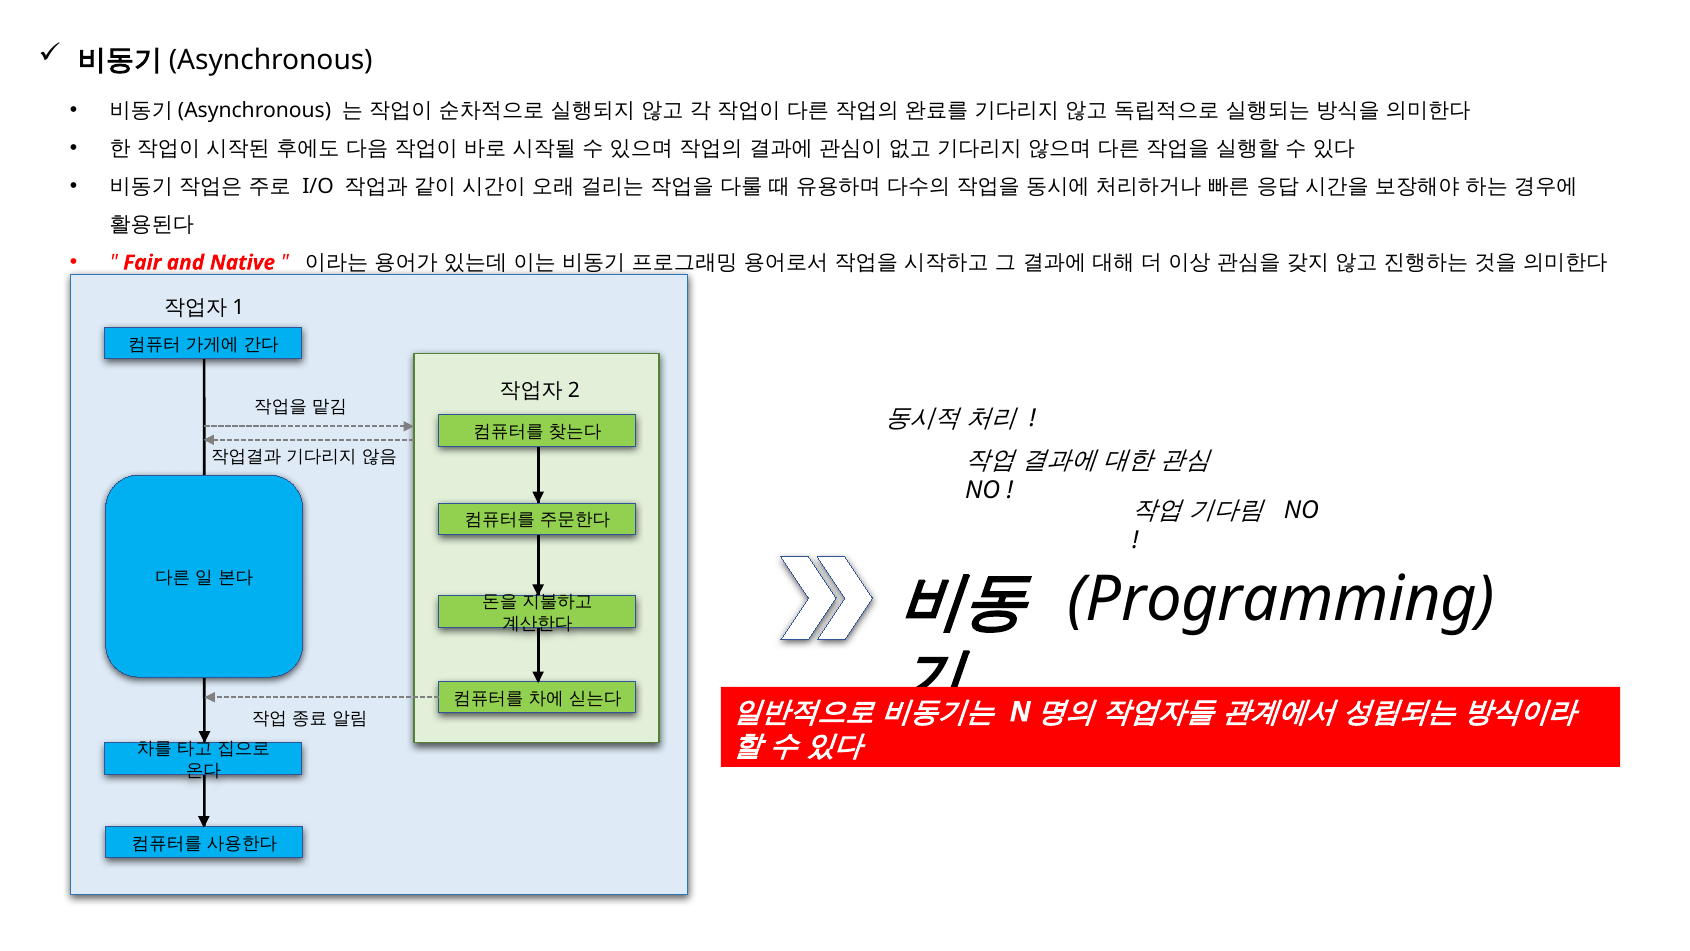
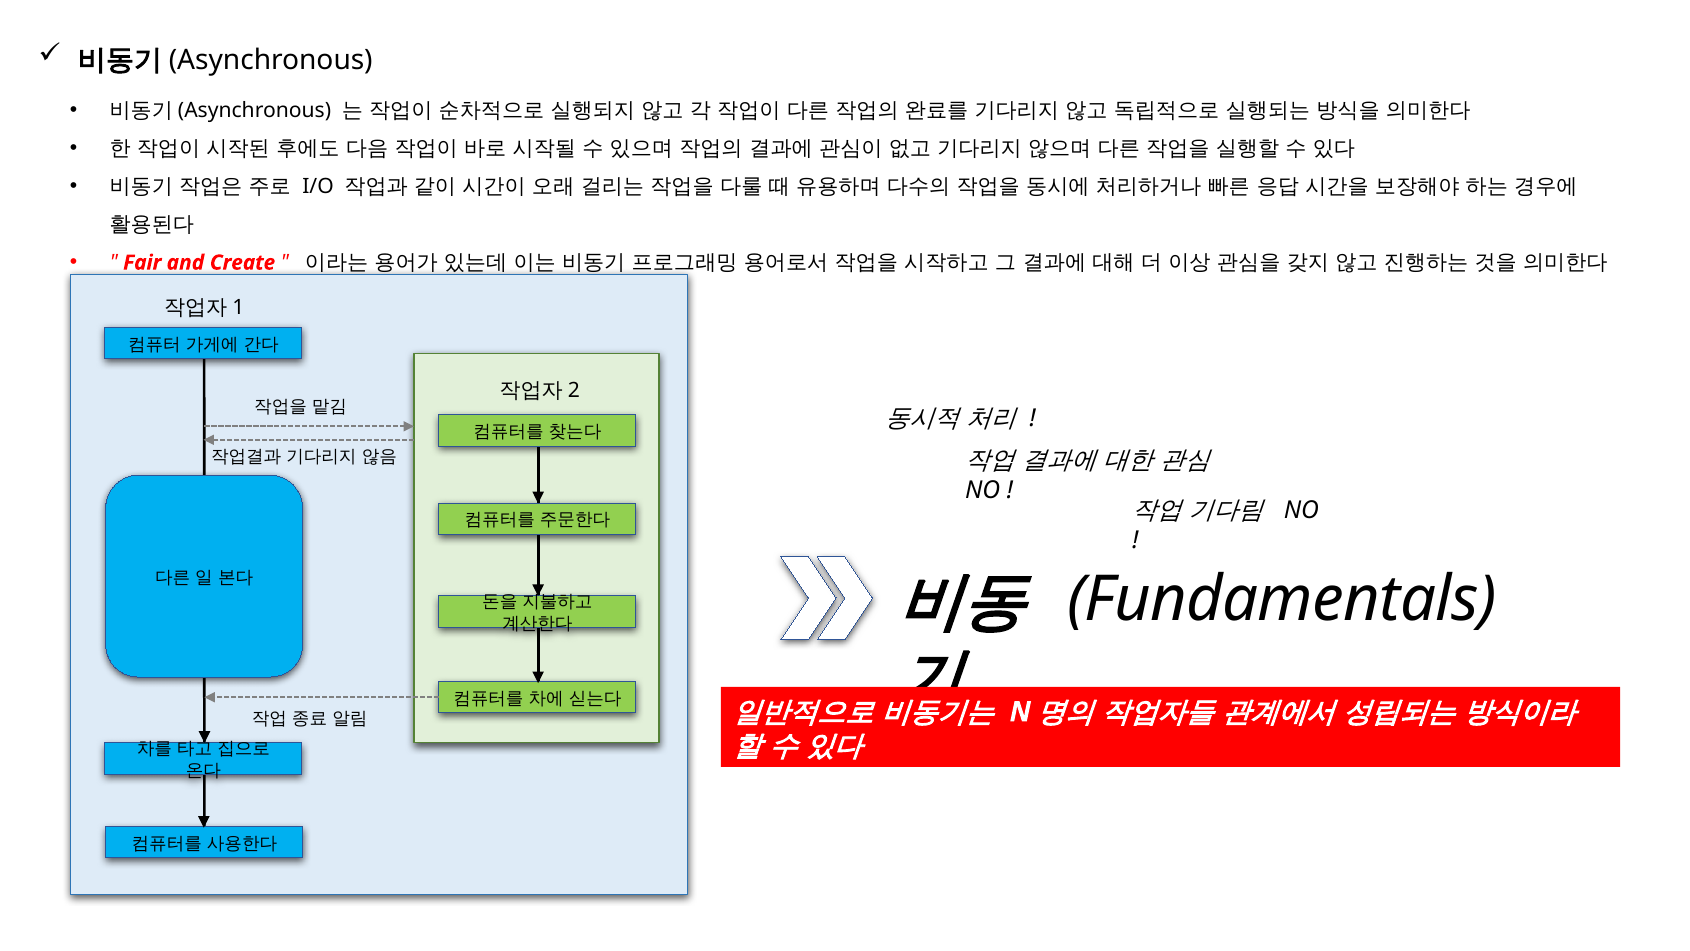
Native: Native -> Create (243, 263)
Programming: Programming -> Fundamentals (1282, 600)
